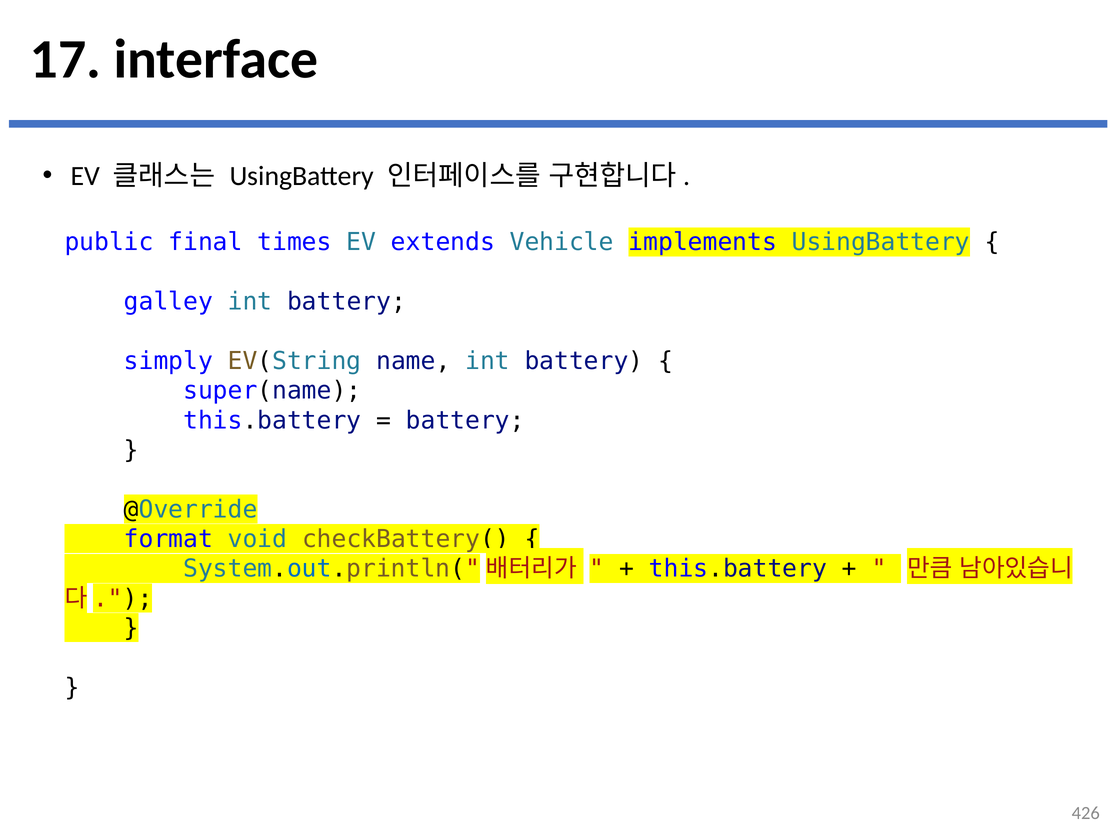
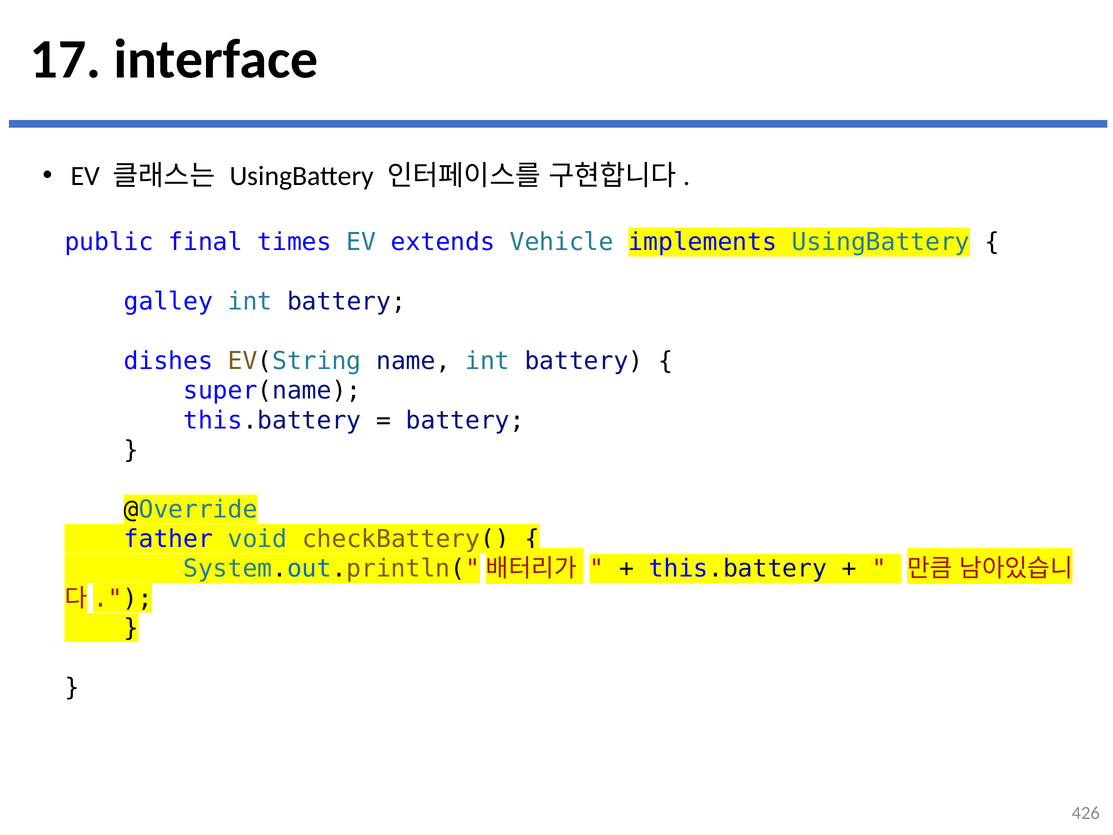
simply: simply -> dishes (168, 361)
format: format -> father (168, 539)
